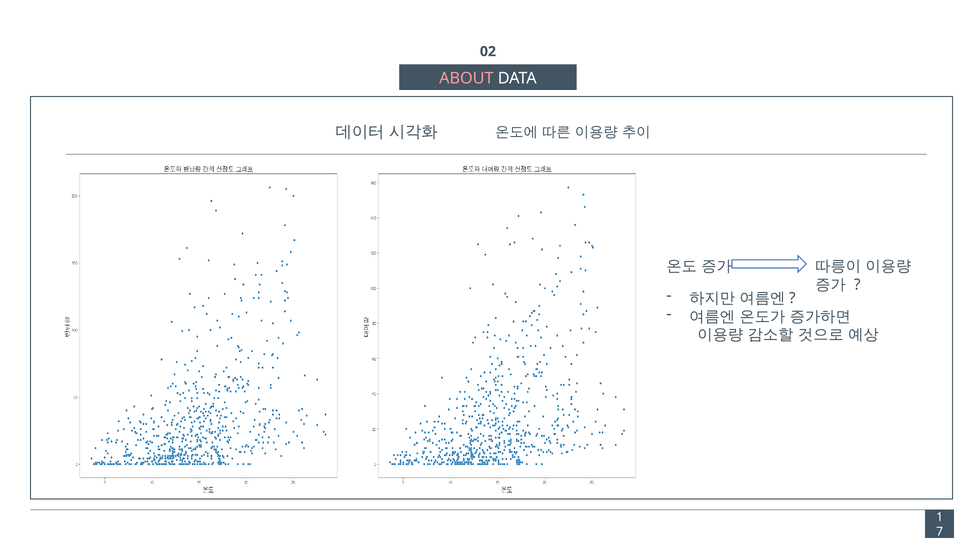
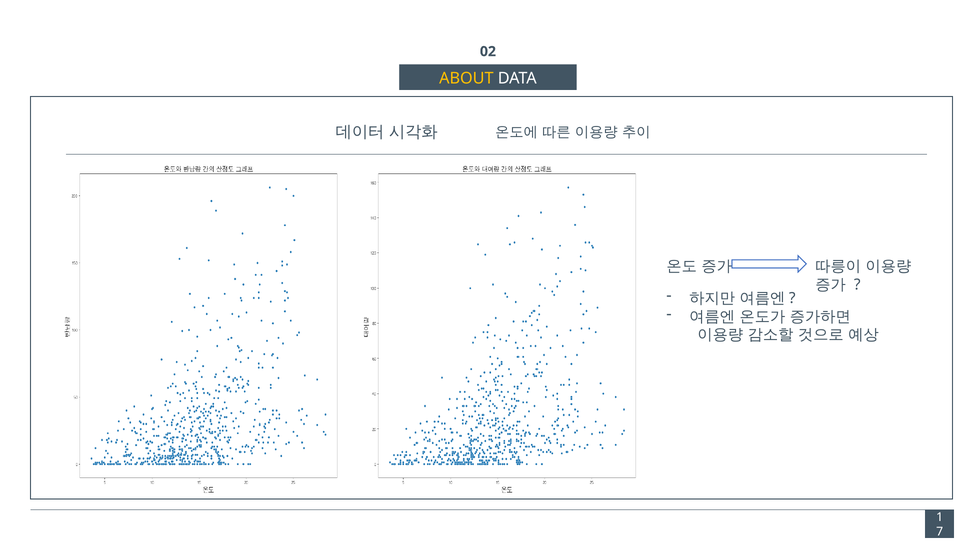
ABOUT colour: pink -> yellow (466, 78)
